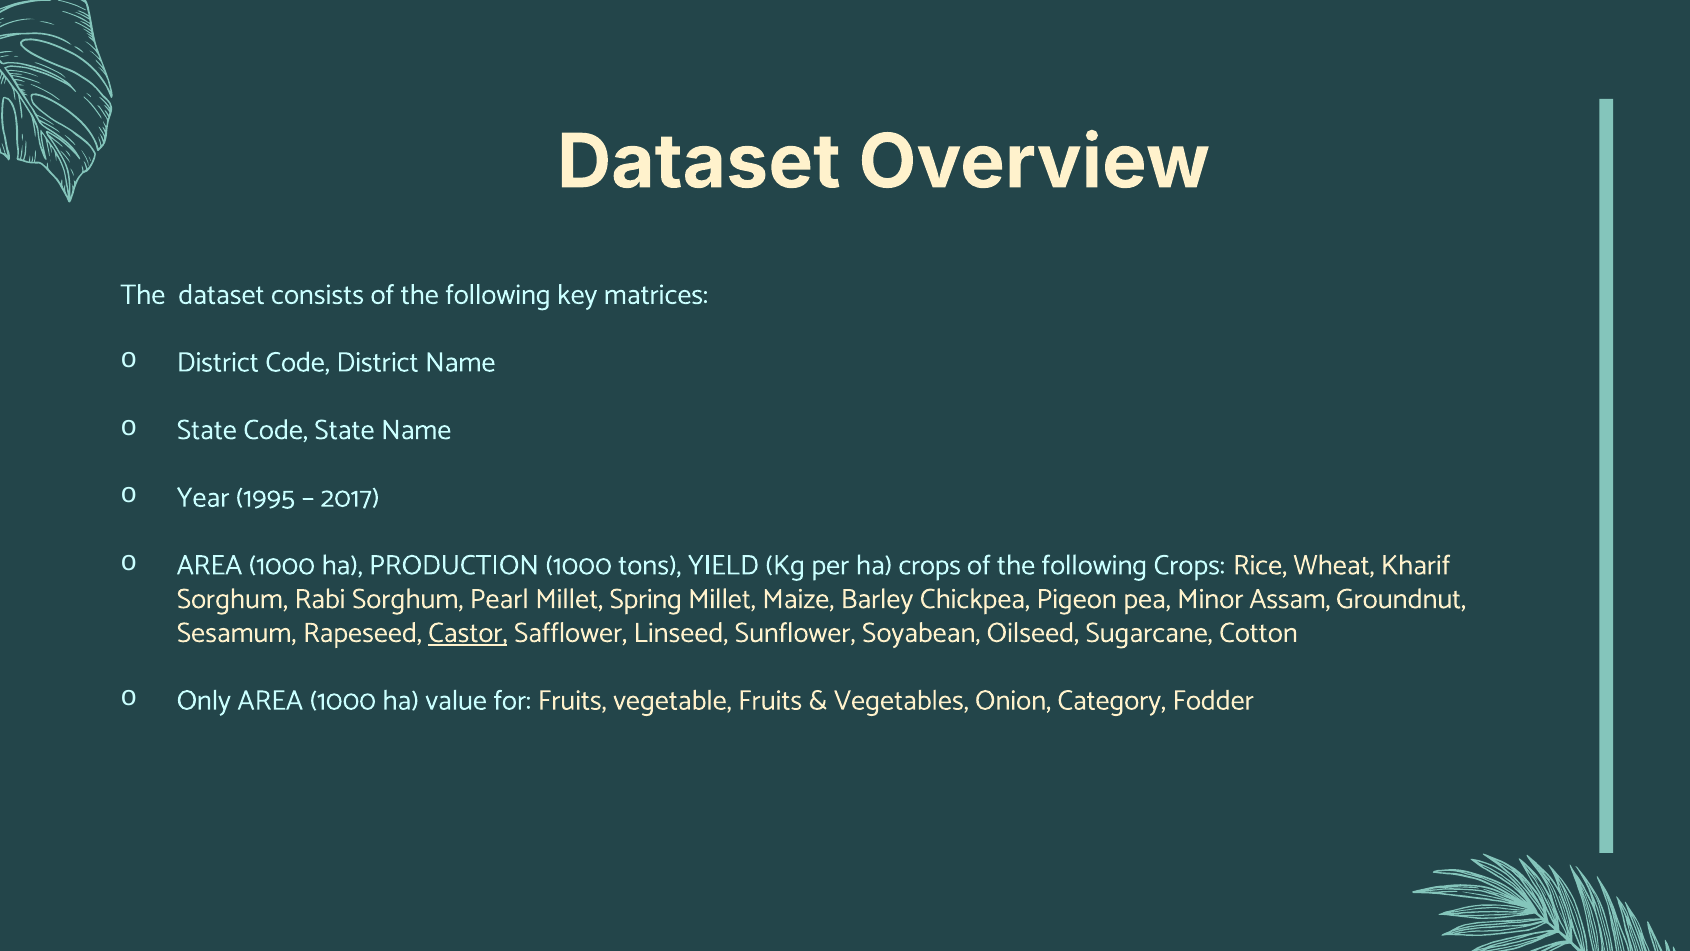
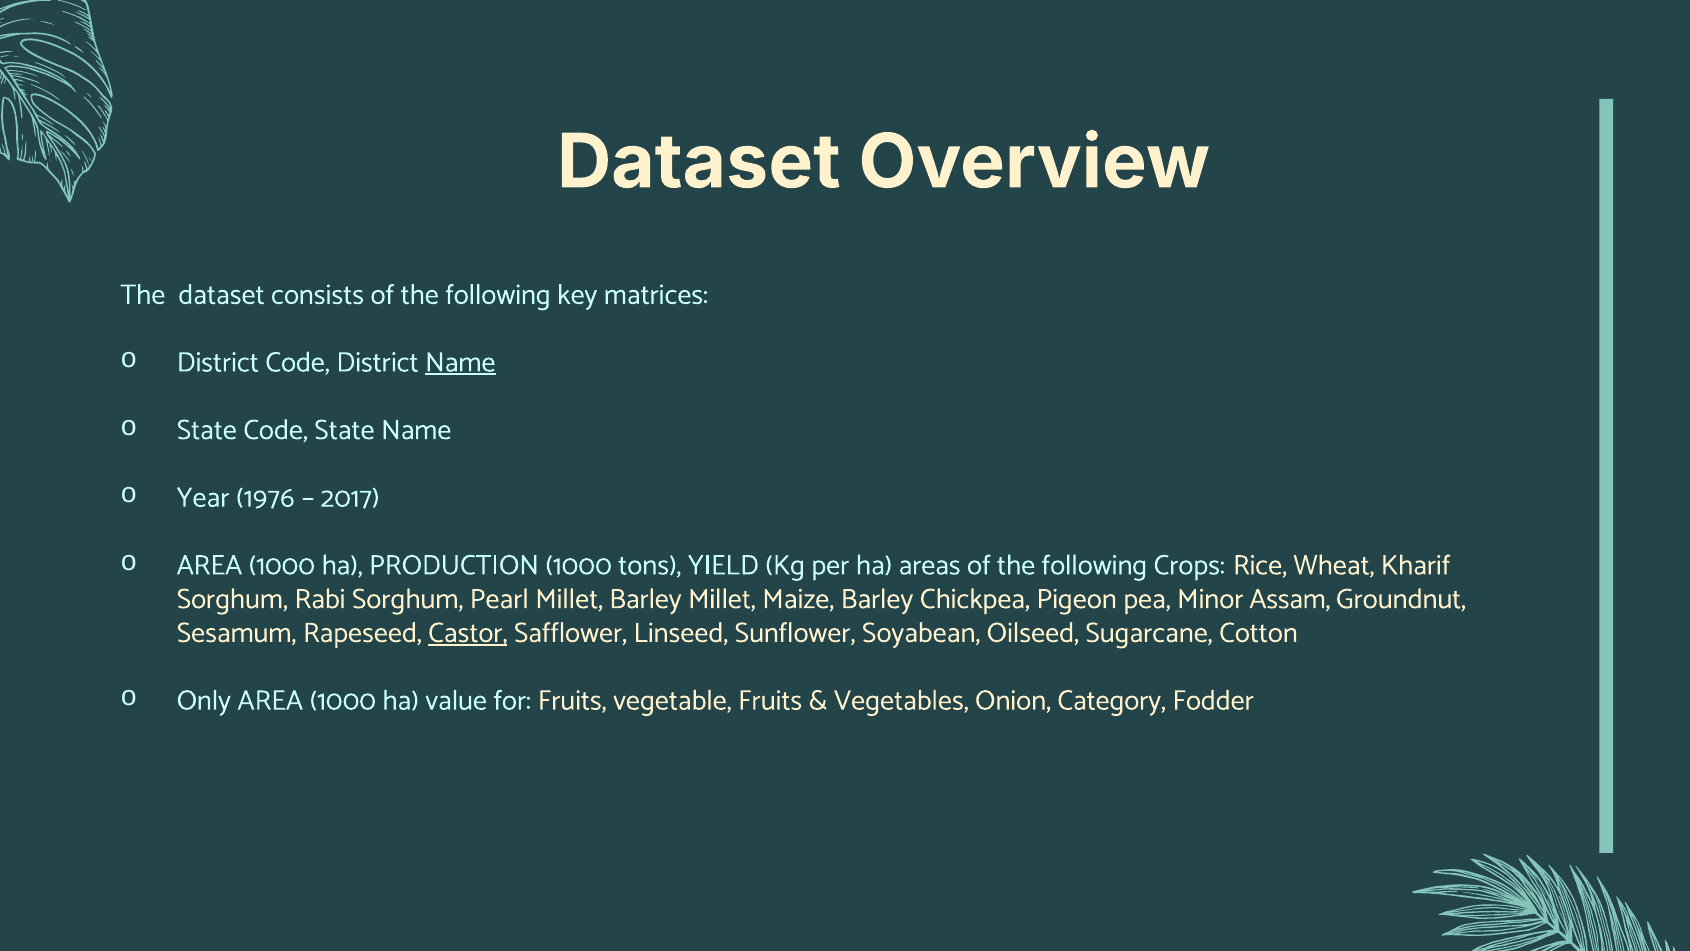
Name underline: none -> present (460, 362)
1995: 1995 -> 1976 (265, 497)
ha crops: crops -> areas (930, 565)
Millet Spring: Spring -> Barley (645, 599)
